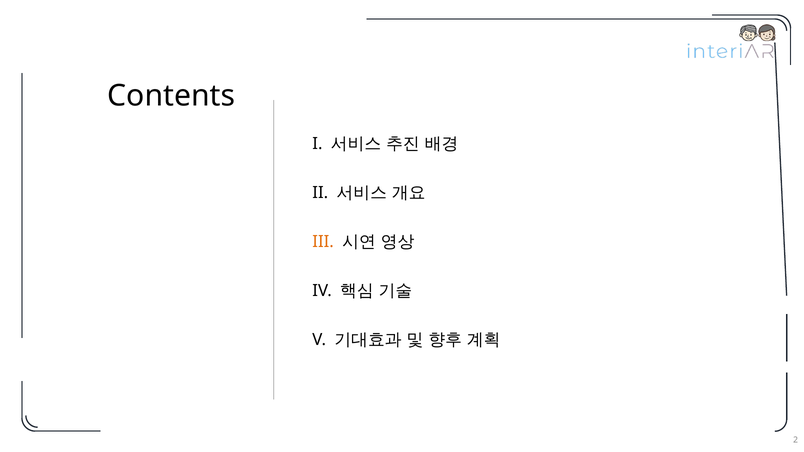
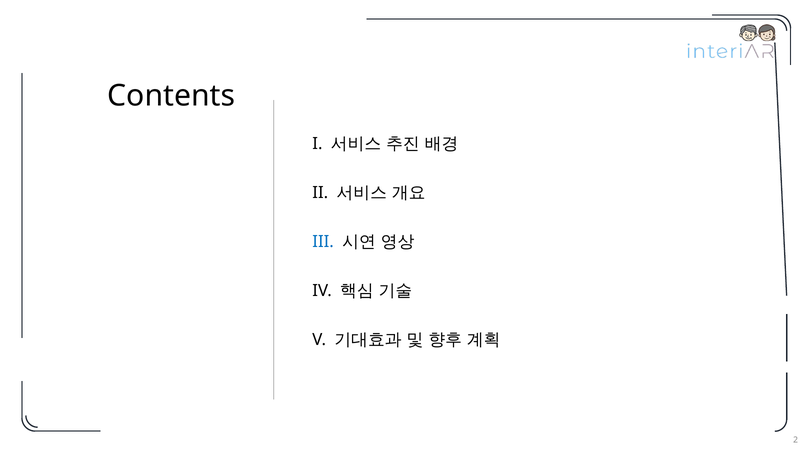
III colour: orange -> blue (323, 242)
